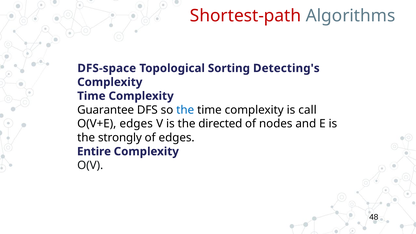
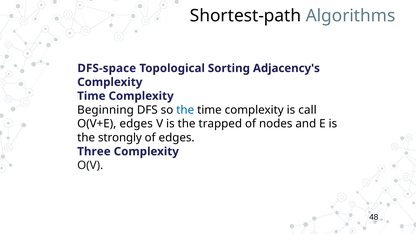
Shortest-path colour: red -> black (246, 16)
Detecting's: Detecting's -> Adjacency's (286, 68)
Guarantee: Guarantee -> Beginning (106, 110)
directed: directed -> trapped (220, 124)
Entire: Entire -> Three (94, 151)
